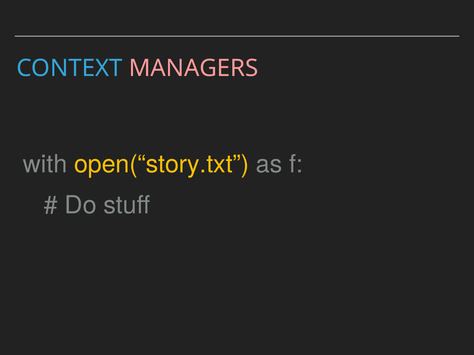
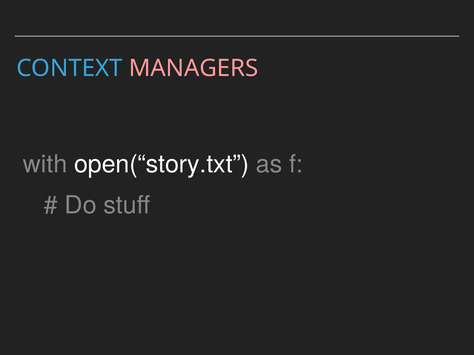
open(“story.txt colour: yellow -> white (162, 164)
